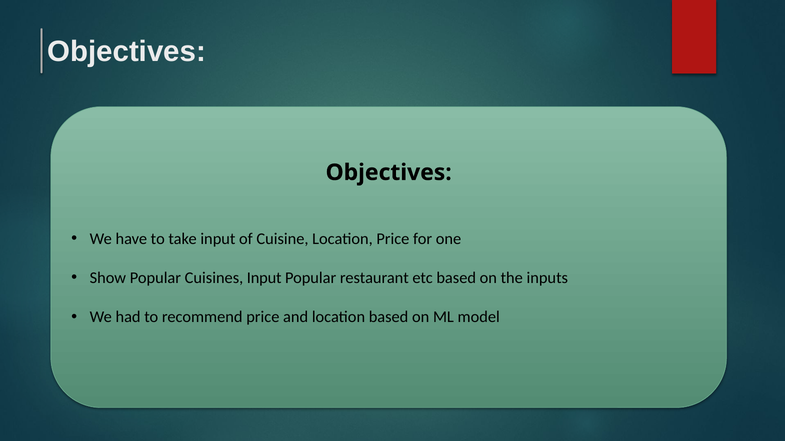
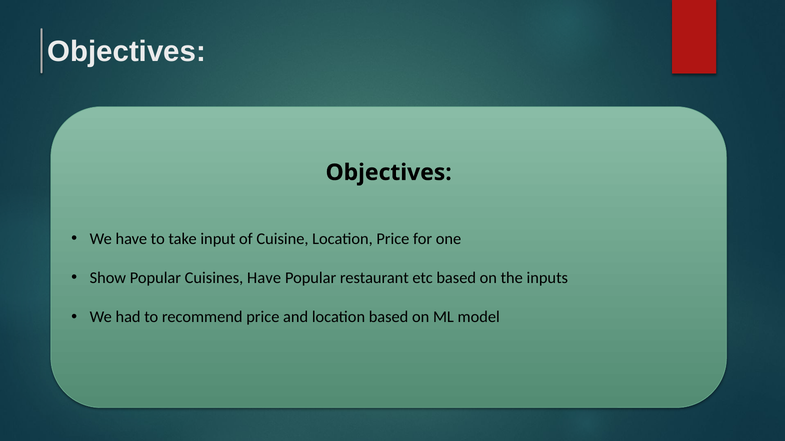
Cuisines Input: Input -> Have (264, 278)
